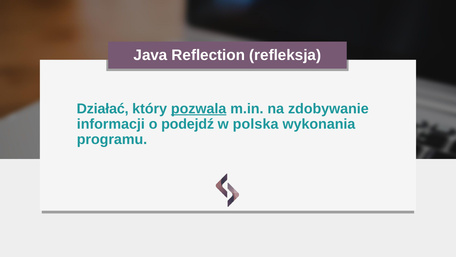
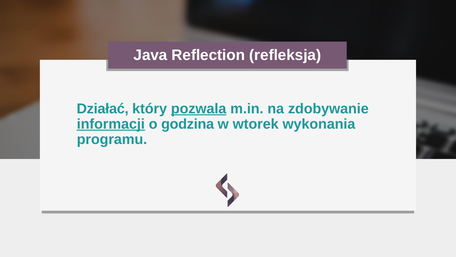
informacji underline: none -> present (111, 124)
podejdź: podejdź -> godzina (188, 124)
polska: polska -> wtorek (256, 124)
